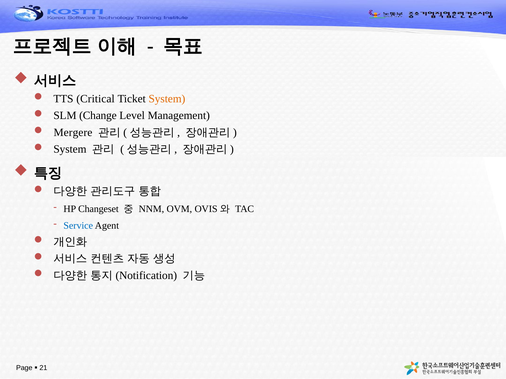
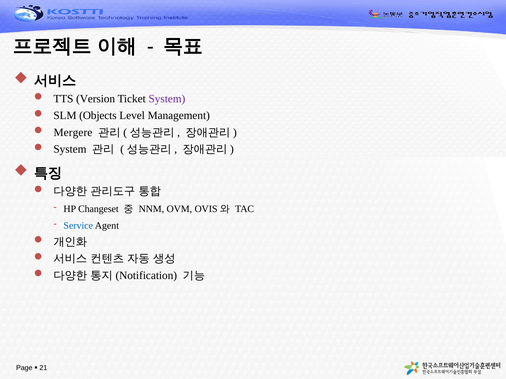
Critical: Critical -> Version (96, 99)
System colour: orange -> purple (167, 99)
Change: Change -> Objects (98, 116)
